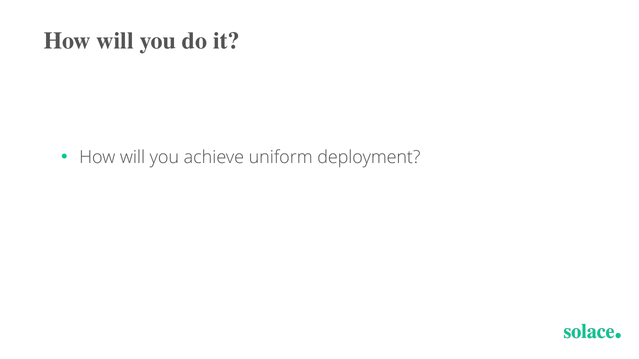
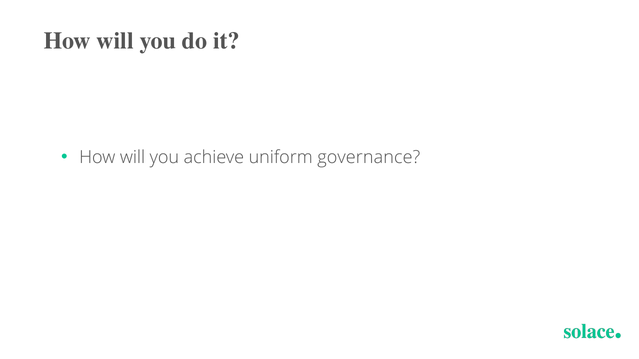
deployment: deployment -> governance (369, 158)
